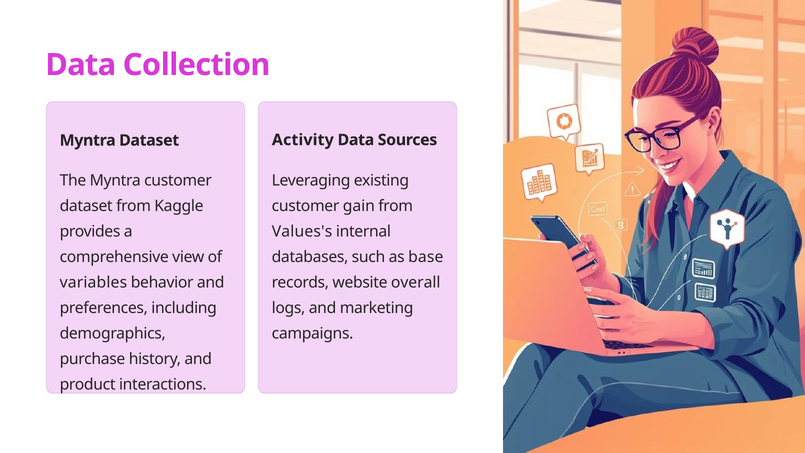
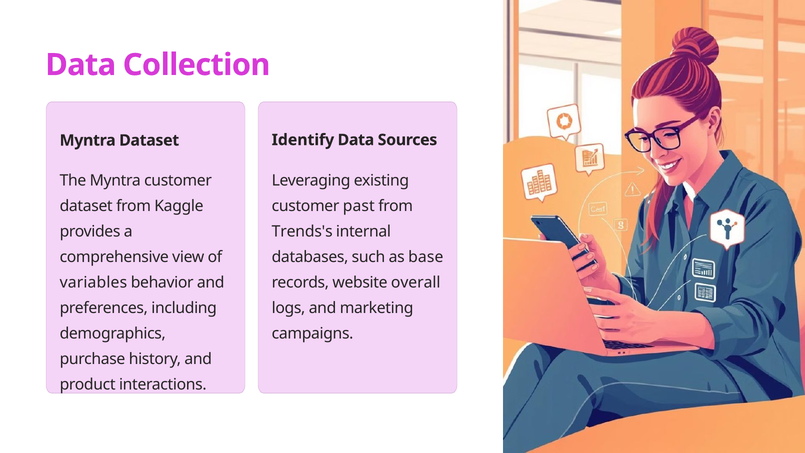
Activity: Activity -> Identify (303, 140)
gain: gain -> past (359, 206)
Values's: Values's -> Trends's (302, 231)
